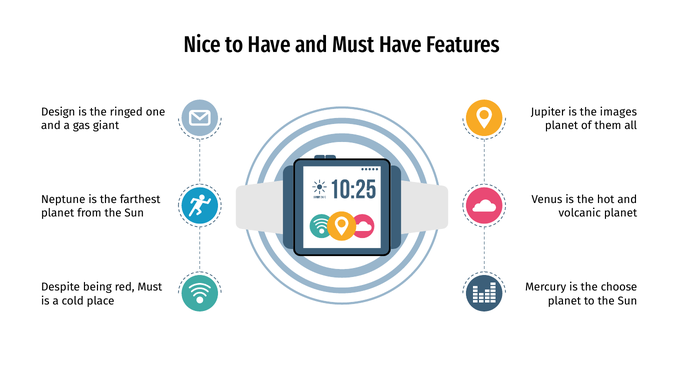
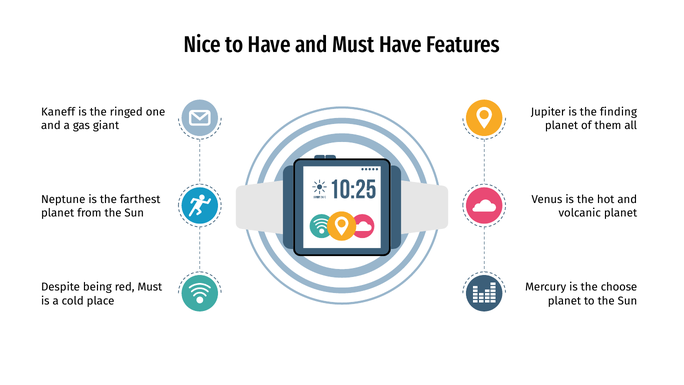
Design: Design -> Kaneff (58, 112)
images: images -> finding (618, 112)
